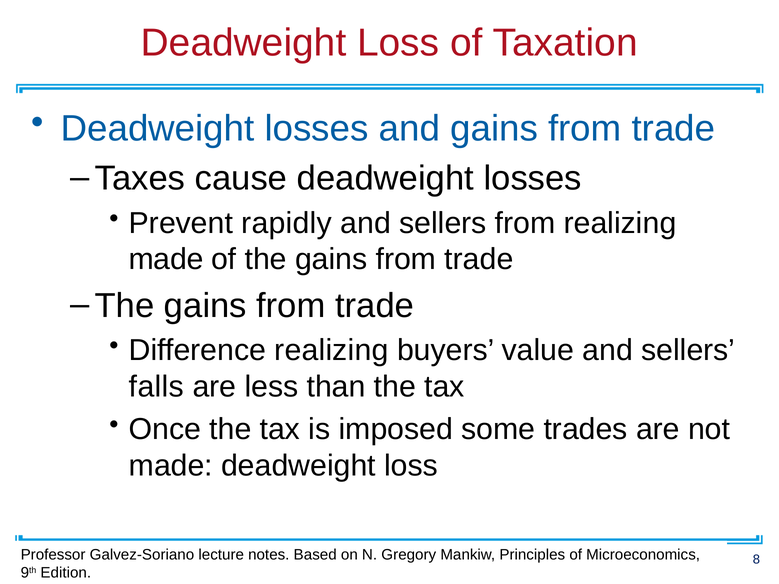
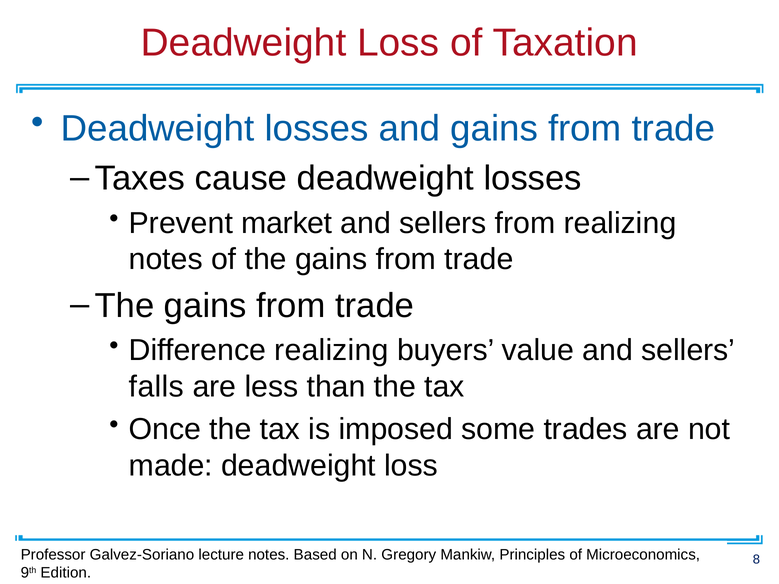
rapidly: rapidly -> market (287, 223)
made: made -> notes (166, 260)
